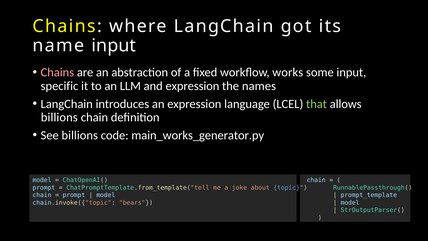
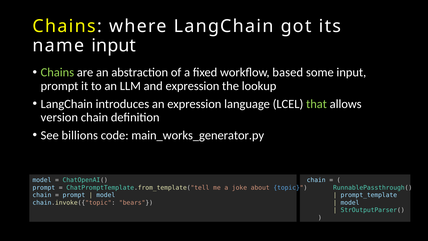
Chains colour: pink -> light green (57, 72)
works: works -> based (288, 72)
specific: specific -> prompt (60, 86)
names: names -> lookup (259, 86)
billions: billions -> version (59, 117)
